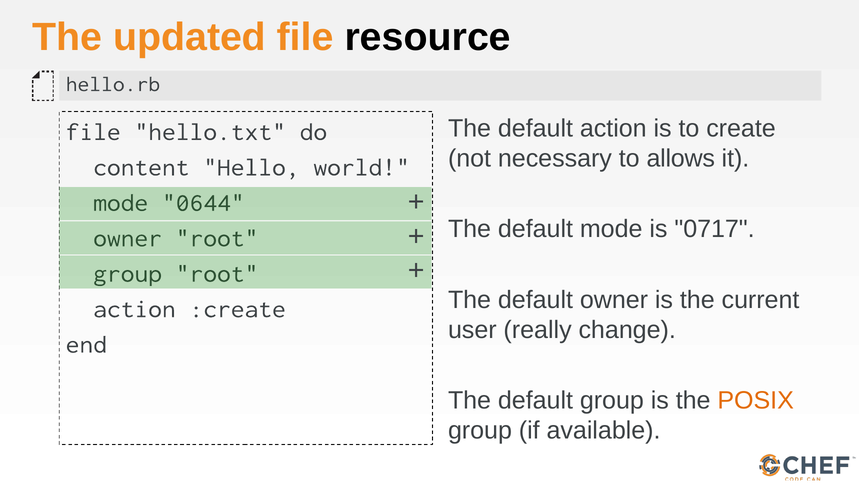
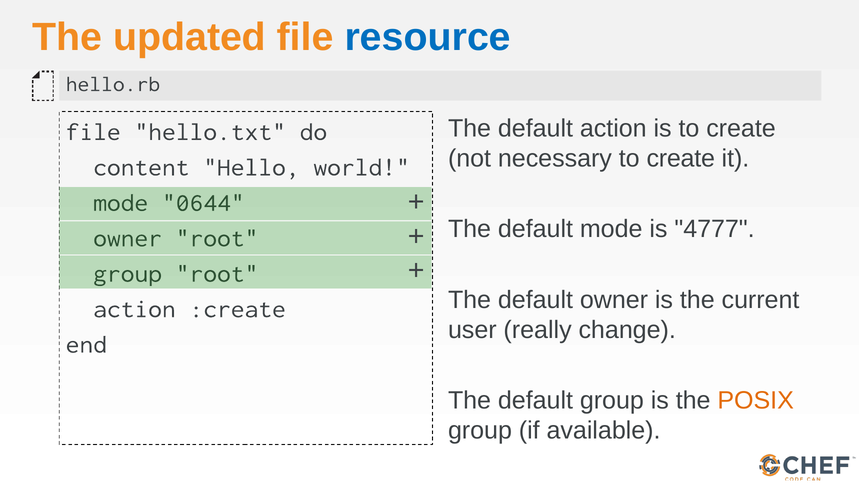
resource colour: black -> blue (428, 37)
necessary to allows: allows -> create (681, 158)
0717: 0717 -> 4777 (715, 229)
